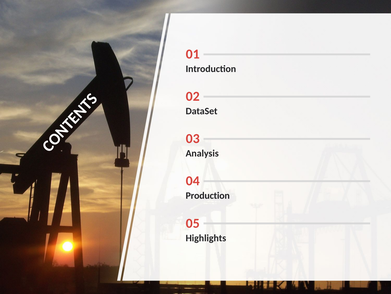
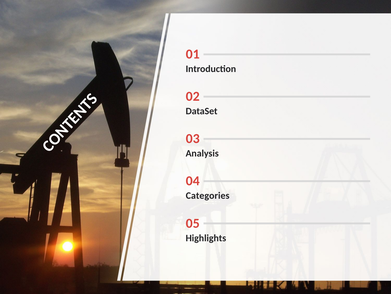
Production: Production -> Categories (208, 195)
